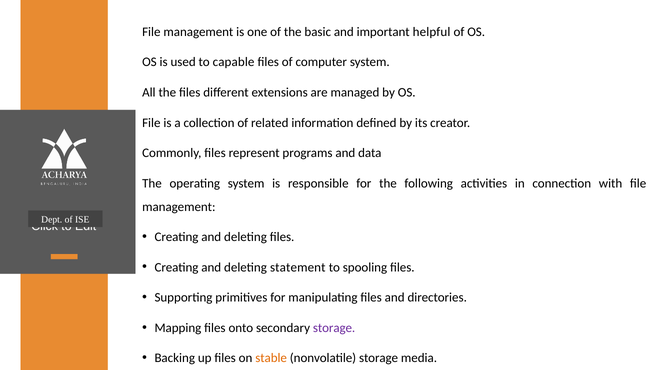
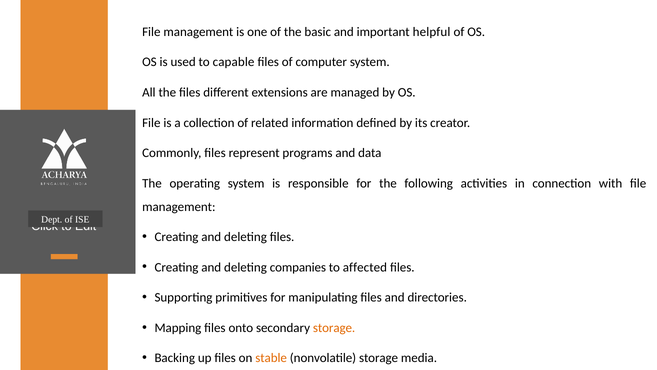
statement: statement -> companies (298, 267)
spooling: spooling -> affected (365, 267)
storage colour: purple -> orange (334, 327)
